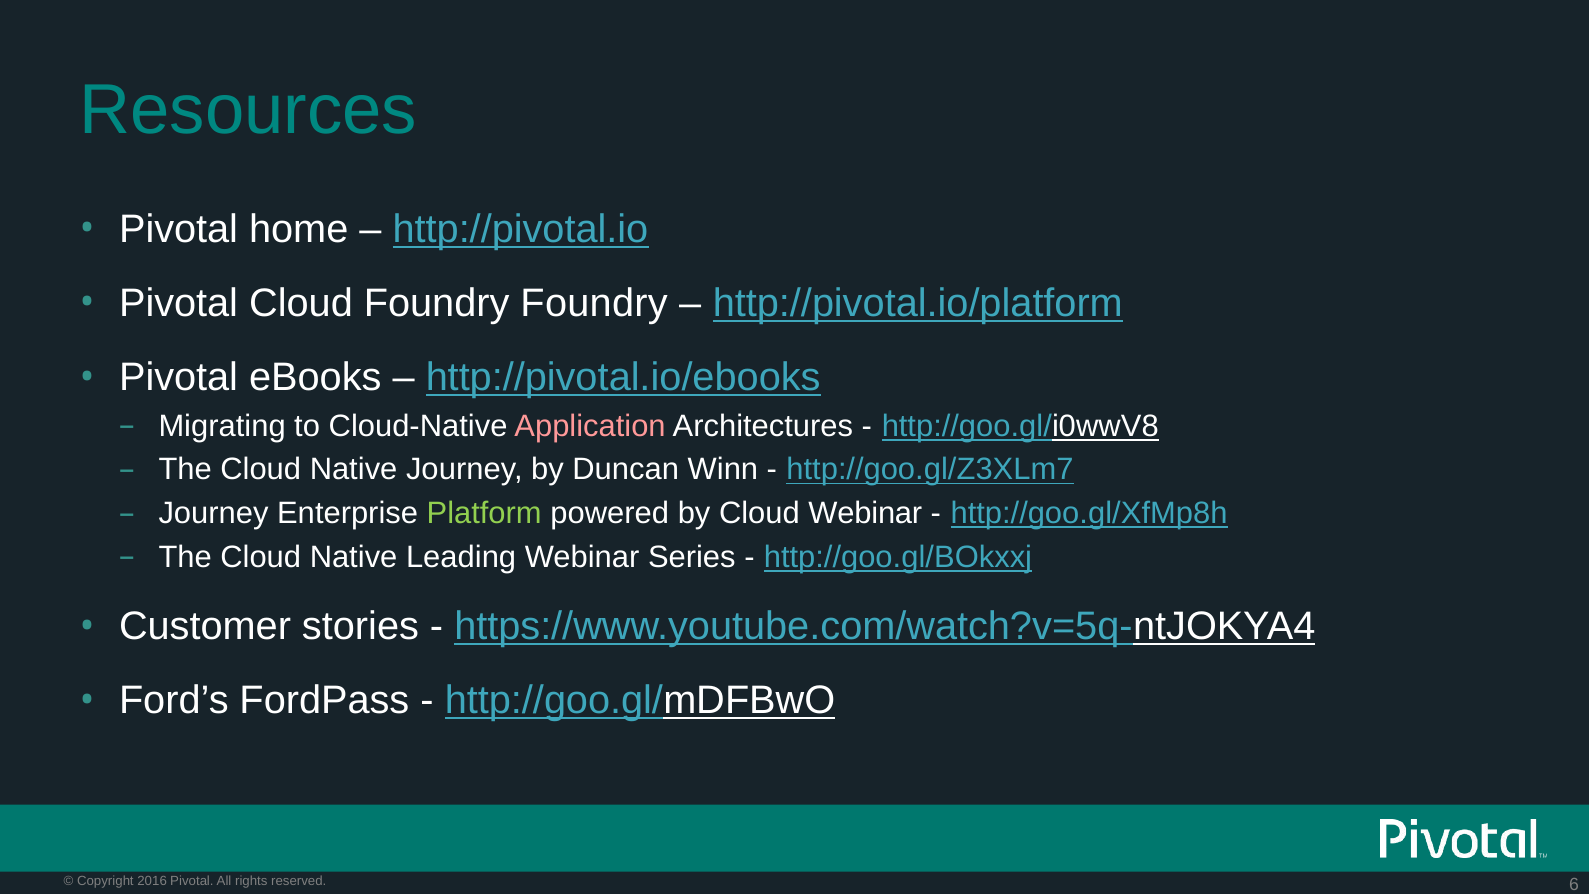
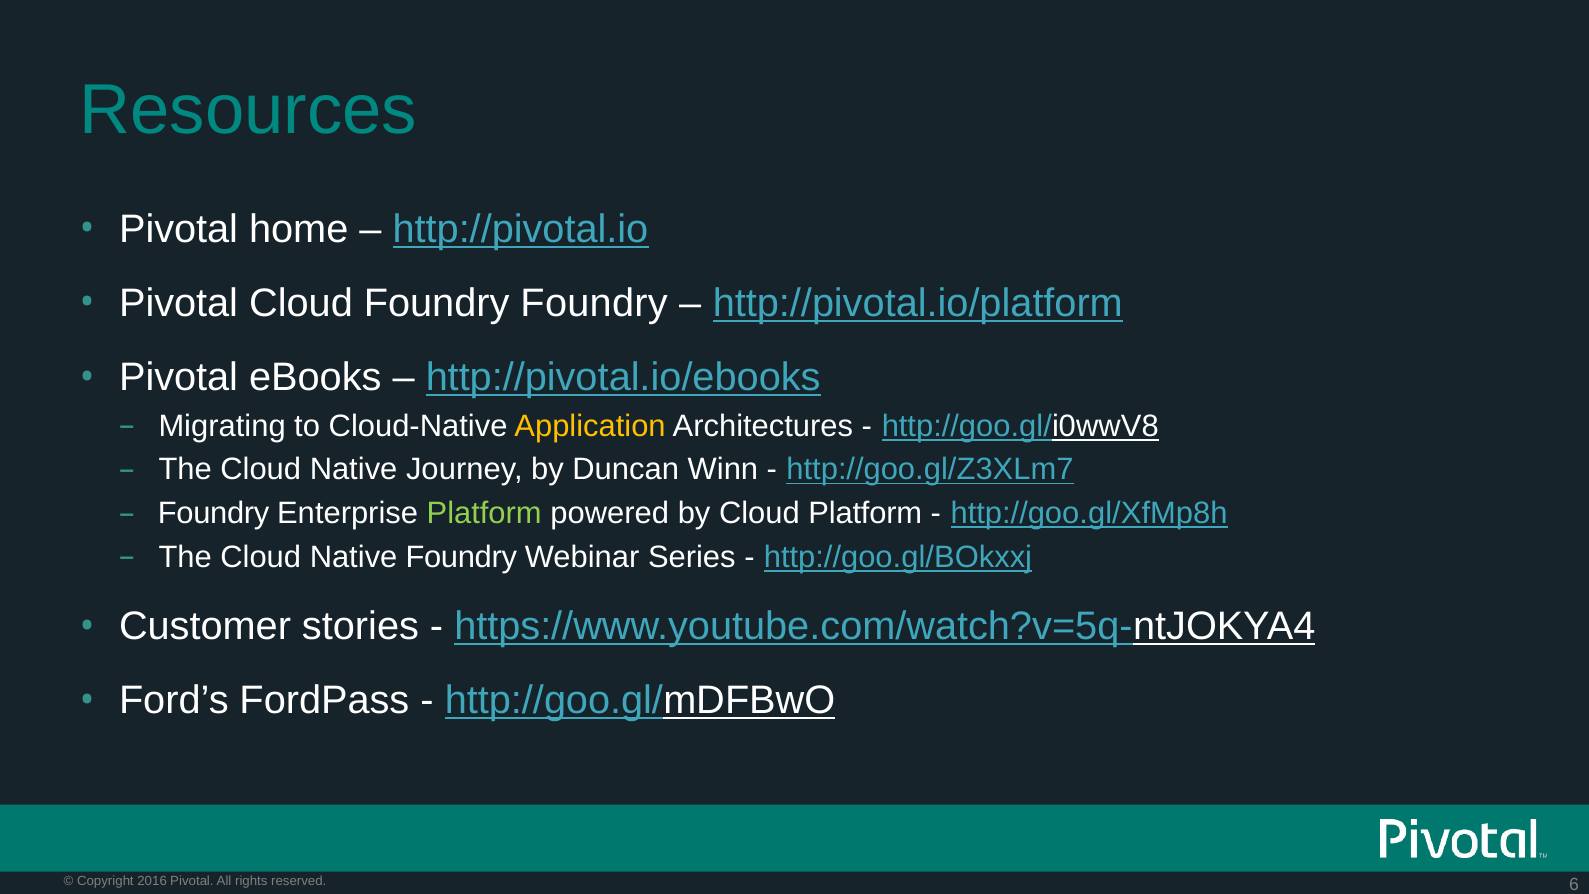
Application colour: pink -> yellow (590, 426)
Journey: Journey -> Foundry (214, 513)
Cloud Webinar: Webinar -> Platform (865, 513)
Native Leading: Leading -> Foundry (461, 557)
